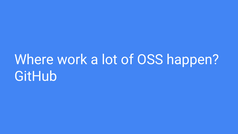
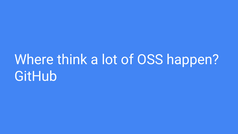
work: work -> think (72, 60)
